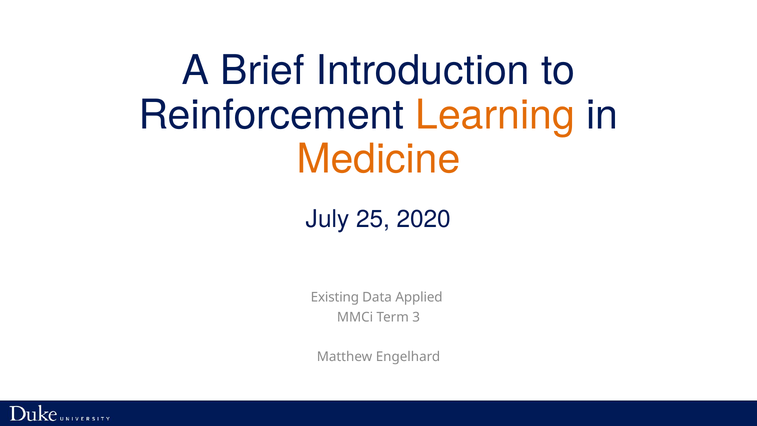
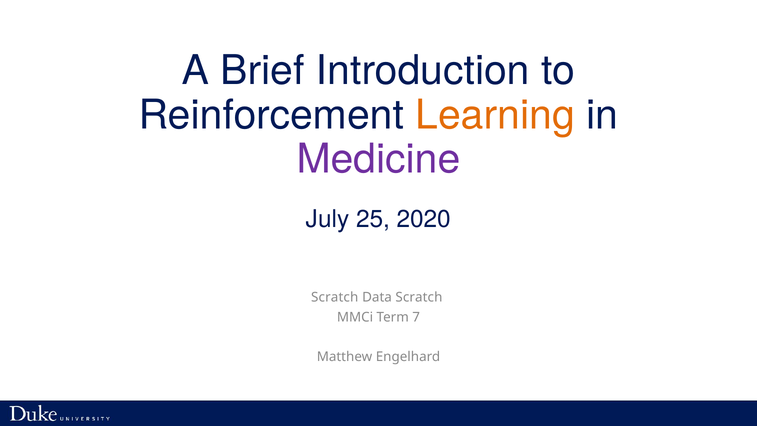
Medicine colour: orange -> purple (378, 159)
Existing: Existing -> Scratch (335, 297)
Data Applied: Applied -> Scratch (419, 297)
3: 3 -> 7 (416, 317)
